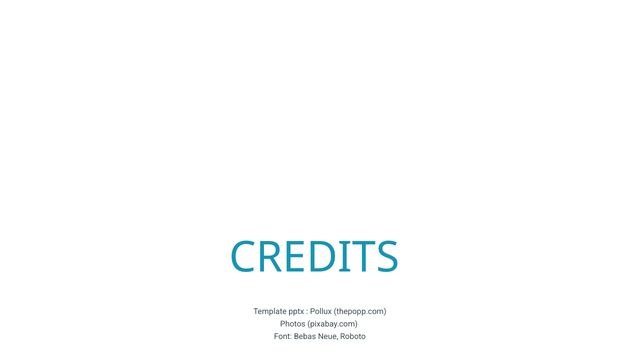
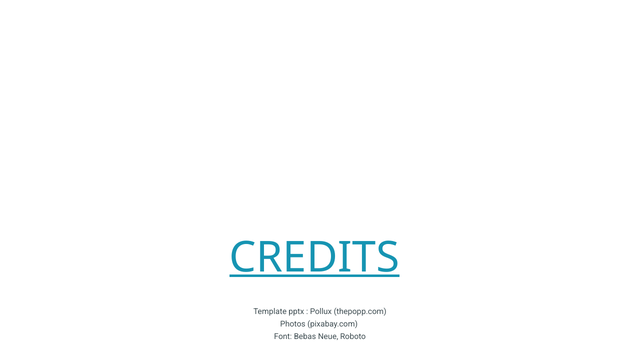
CREDITS underline: none -> present (314, 257)
